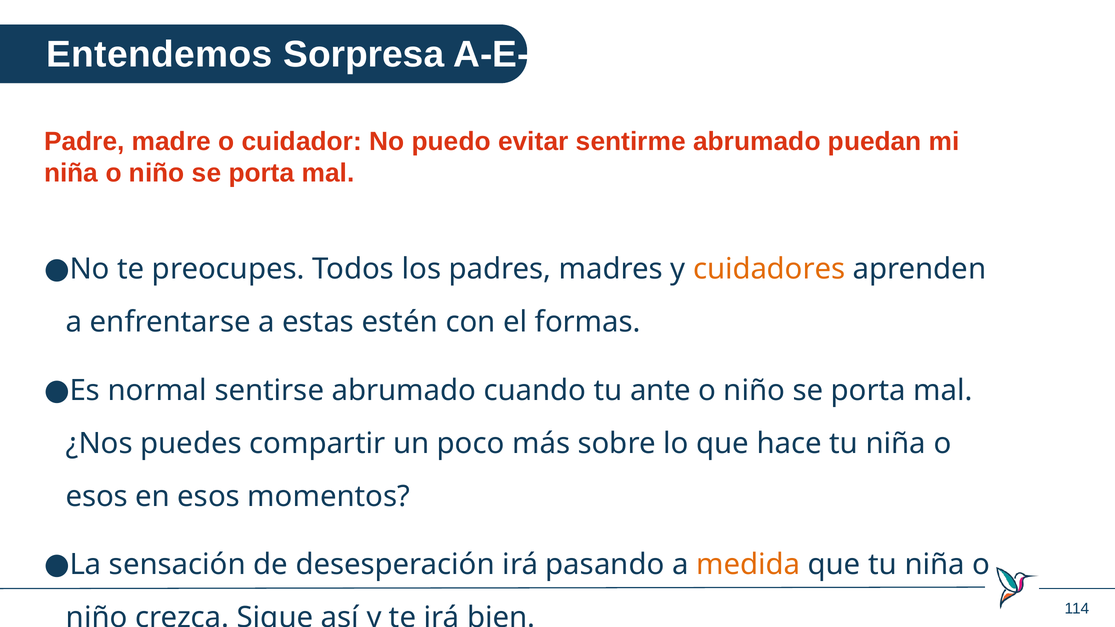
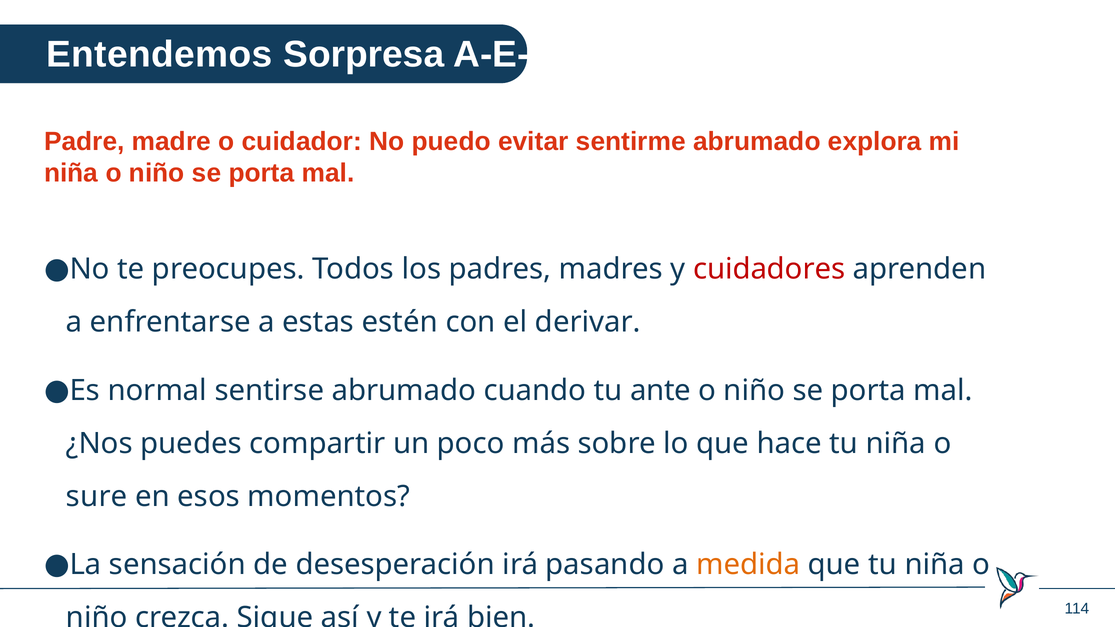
puedan: puedan -> explora (875, 142)
cuidadores colour: orange -> red (769, 269)
formas: formas -> derivar (588, 322)
esos: esos -> sure (97, 496)
